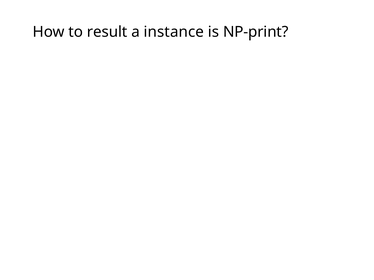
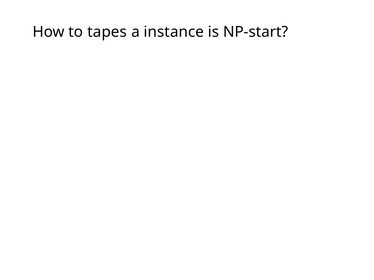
result: result -> tapes (107, 32)
NP-print: NP-print -> NP-start (256, 32)
